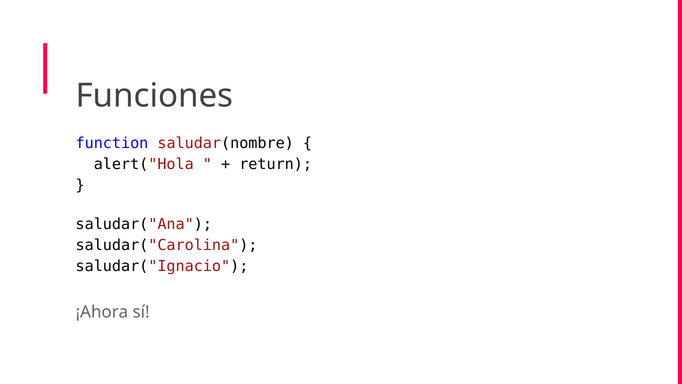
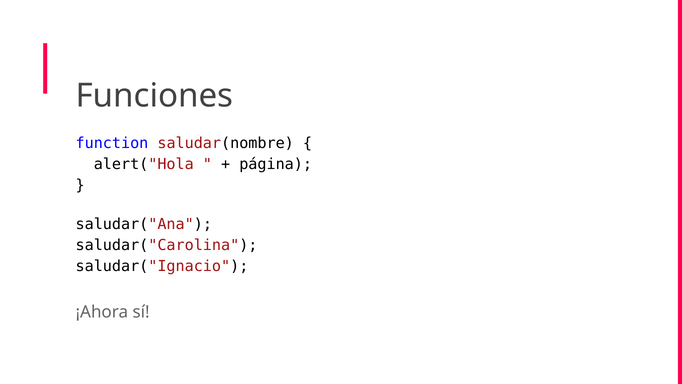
return: return -> página (276, 164)
